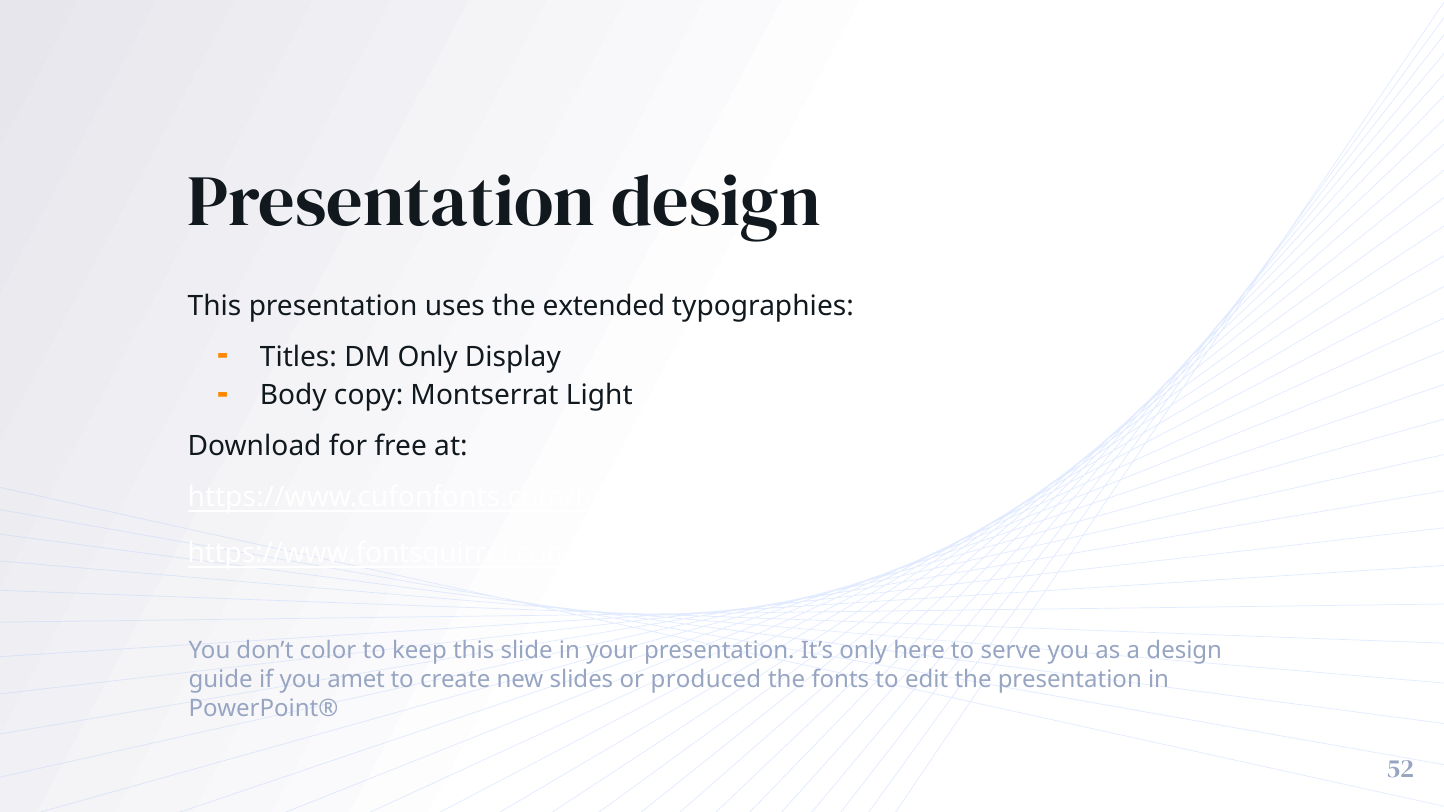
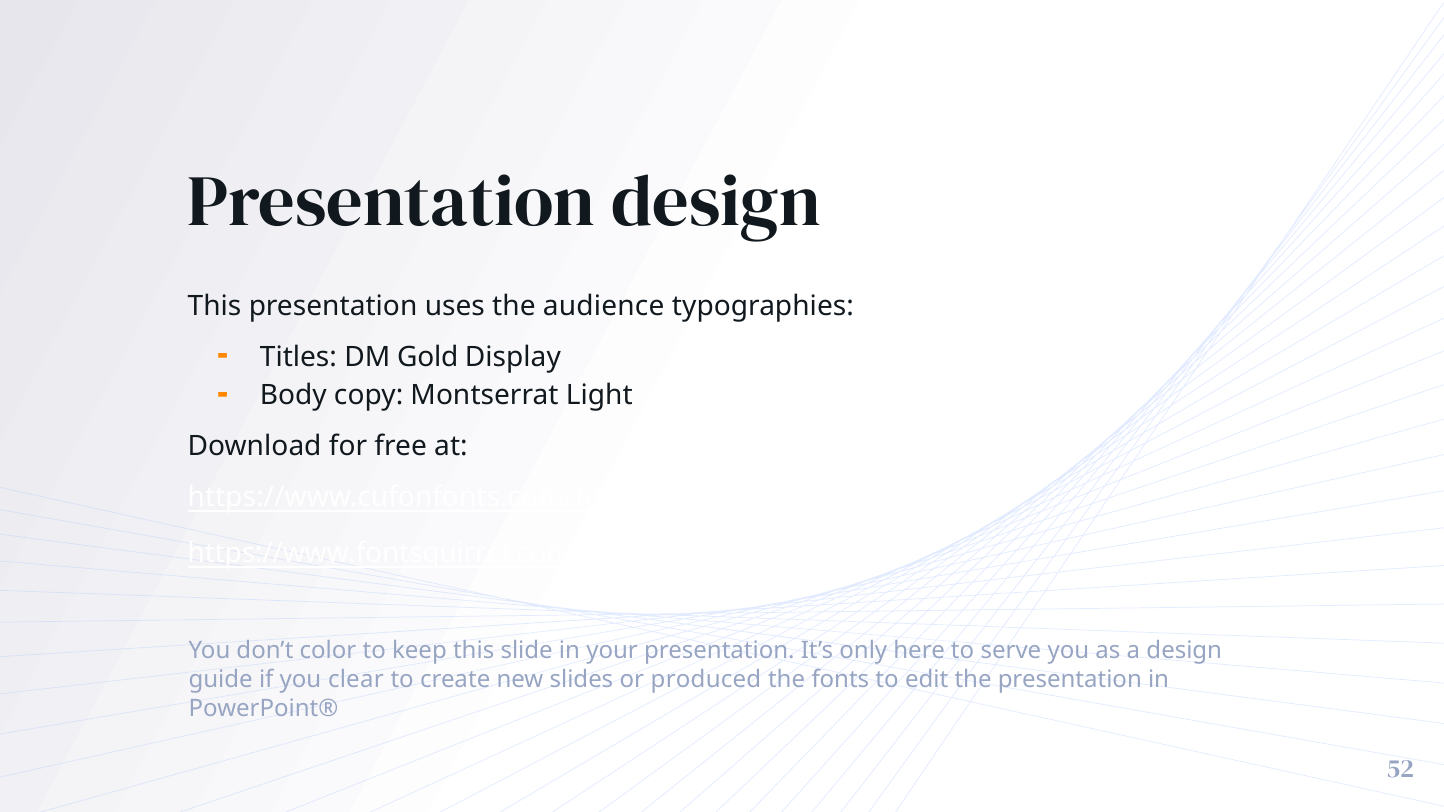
extended: extended -> audience (604, 306)
DM Only: Only -> Gold (428, 357)
amet: amet -> clear (356, 680)
